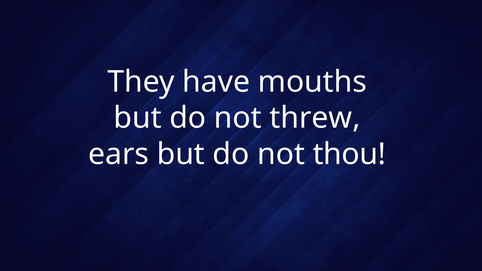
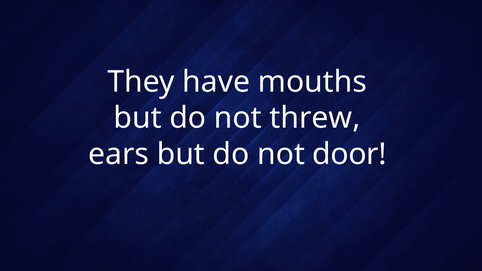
thou: thou -> door (349, 154)
